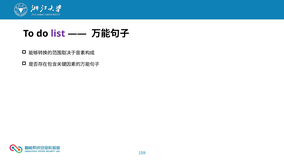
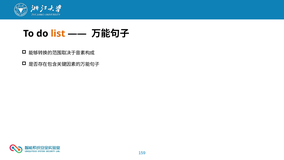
list colour: purple -> orange (58, 33)
